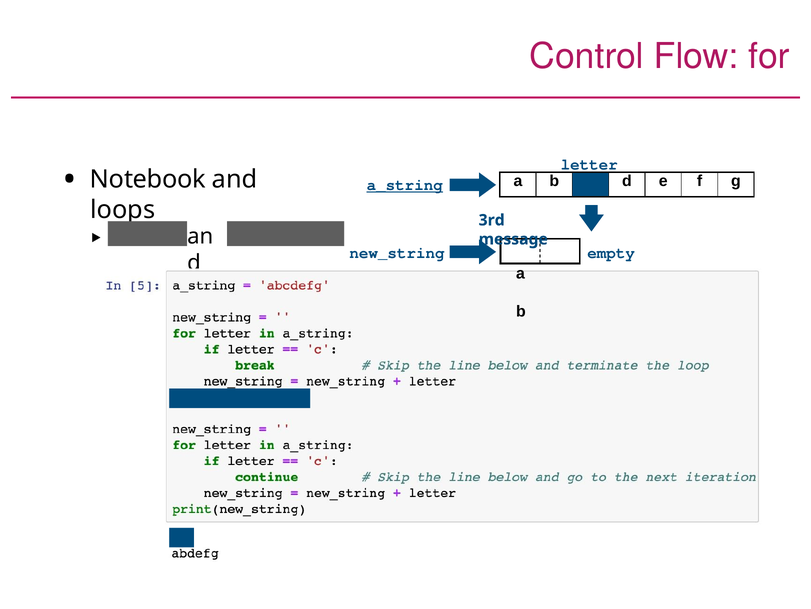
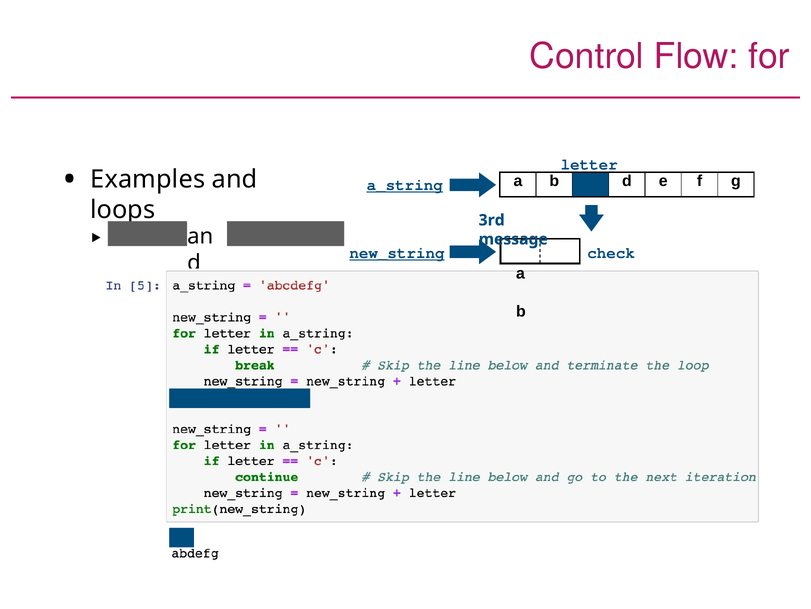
Notebook: Notebook -> Examples (148, 179)
new_string underline: none -> present (397, 253)
empty: empty -> check (611, 253)
